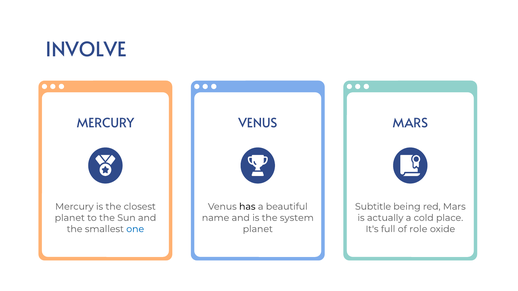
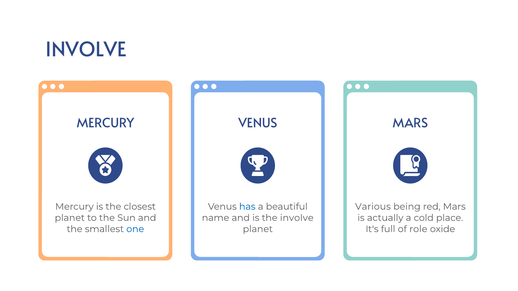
has colour: black -> blue (247, 207)
Subtitle: Subtitle -> Various (373, 207)
the system: system -> involve (297, 218)
